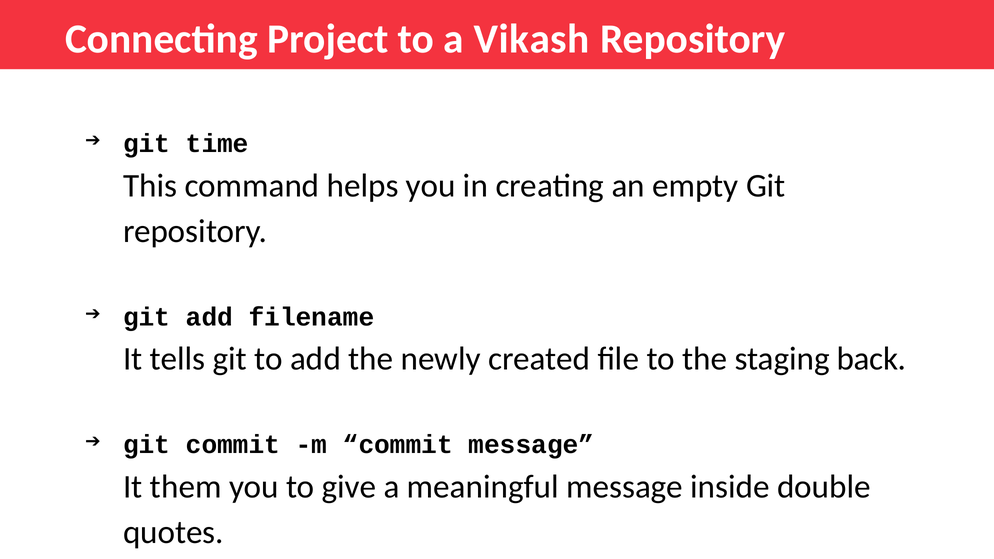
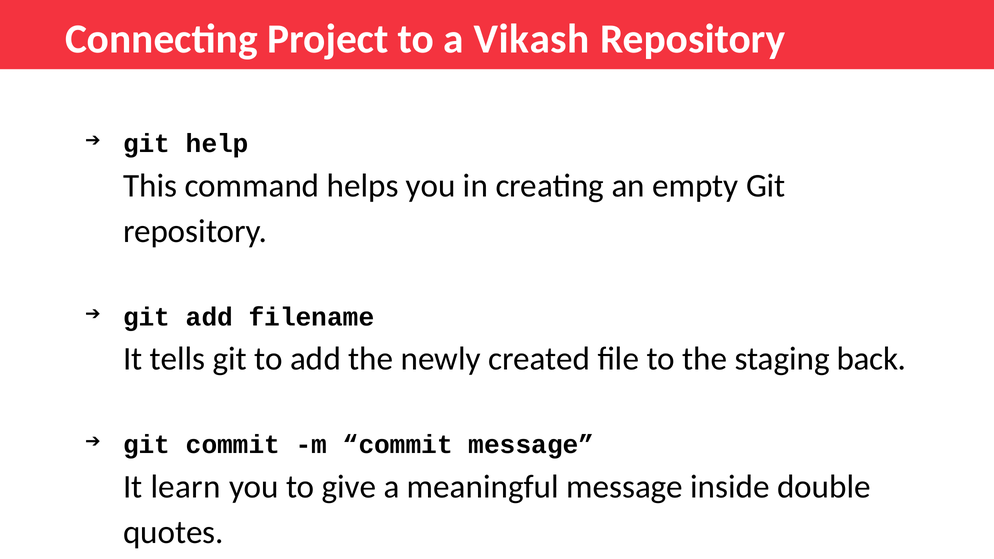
time: time -> help (217, 144)
them: them -> learn (186, 487)
